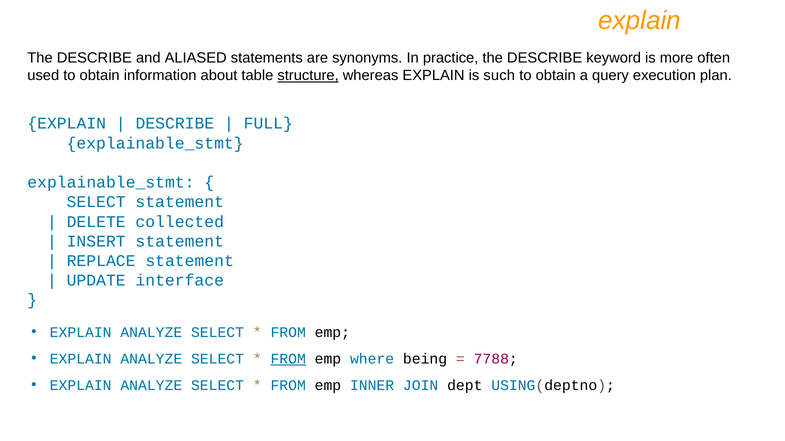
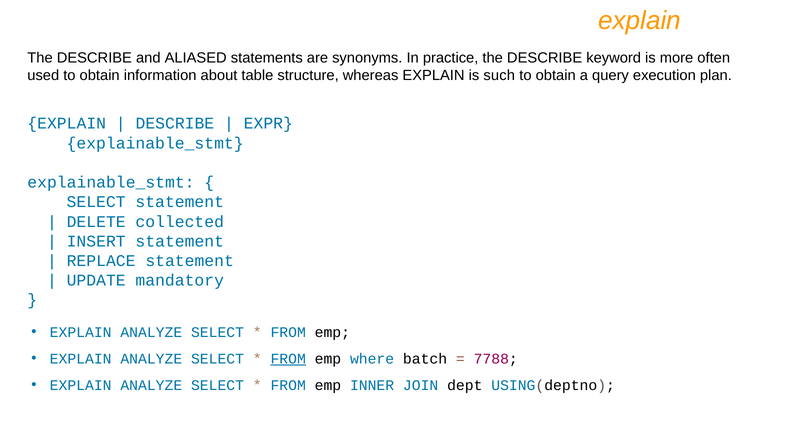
structure underline: present -> none (308, 76)
FULL: FULL -> EXPR (268, 124)
interface: interface -> mandatory (180, 281)
being: being -> batch (425, 359)
